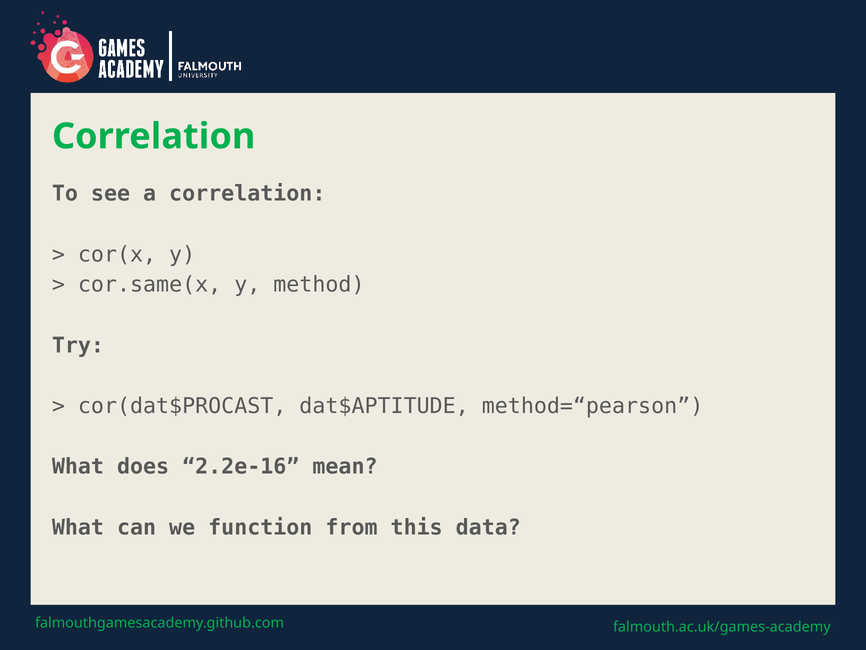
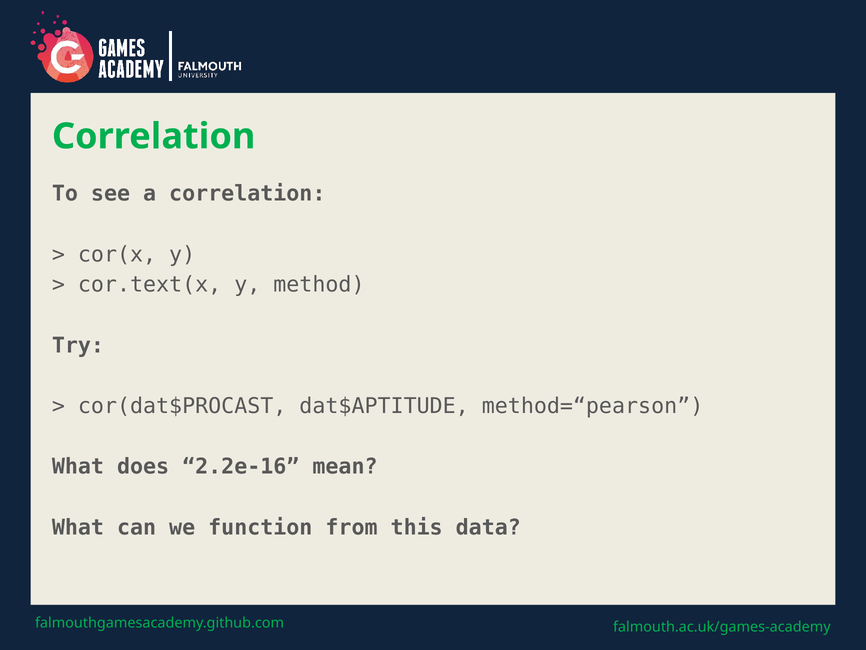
cor.same(x: cor.same(x -> cor.text(x (150, 285)
